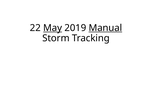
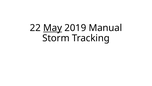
Manual underline: present -> none (105, 28)
